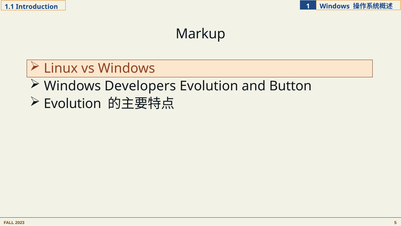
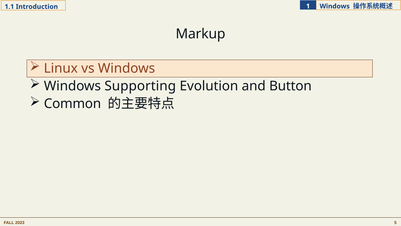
Developers: Developers -> Supporting (140, 86)
Evolution: Evolution -> Common (73, 103)
